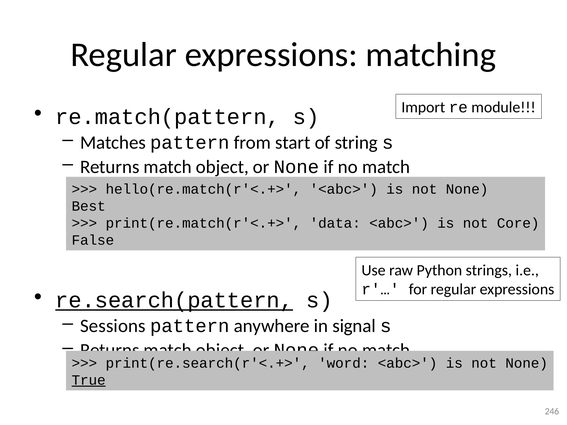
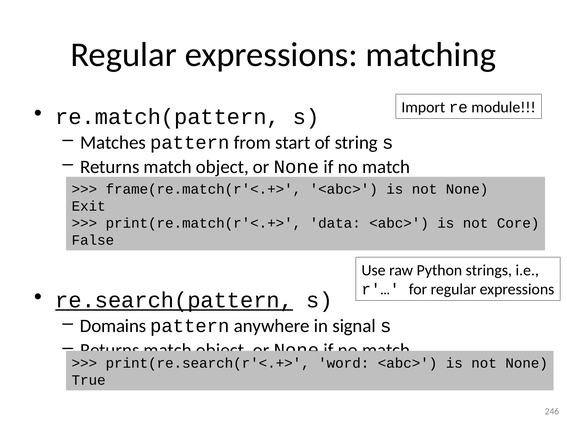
hello(re.match(r'<.+>: hello(re.match(r'<.+> -> frame(re.match(r'<.+> (203, 189)
Best: Best -> Exit (89, 206)
Sessions: Sessions -> Domains (113, 326)
True underline: present -> none (89, 380)
